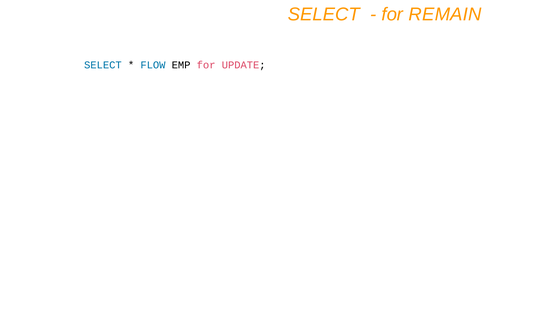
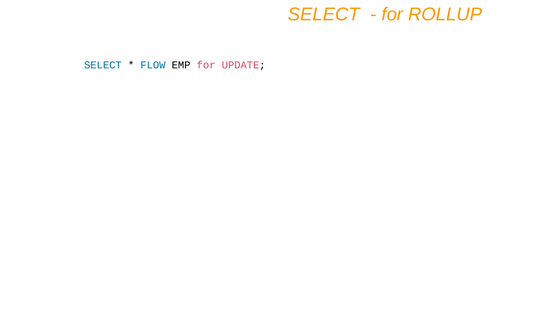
REMAIN: REMAIN -> ROLLUP (445, 14)
